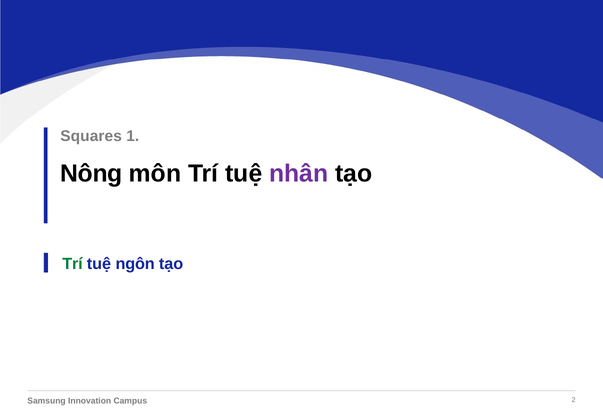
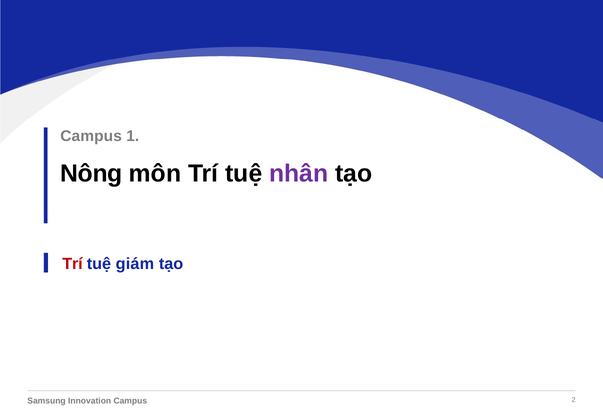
Squares: Squares -> Campus (91, 136)
Trí colour: green -> red (73, 264)
ngôn: ngôn -> giám (135, 264)
